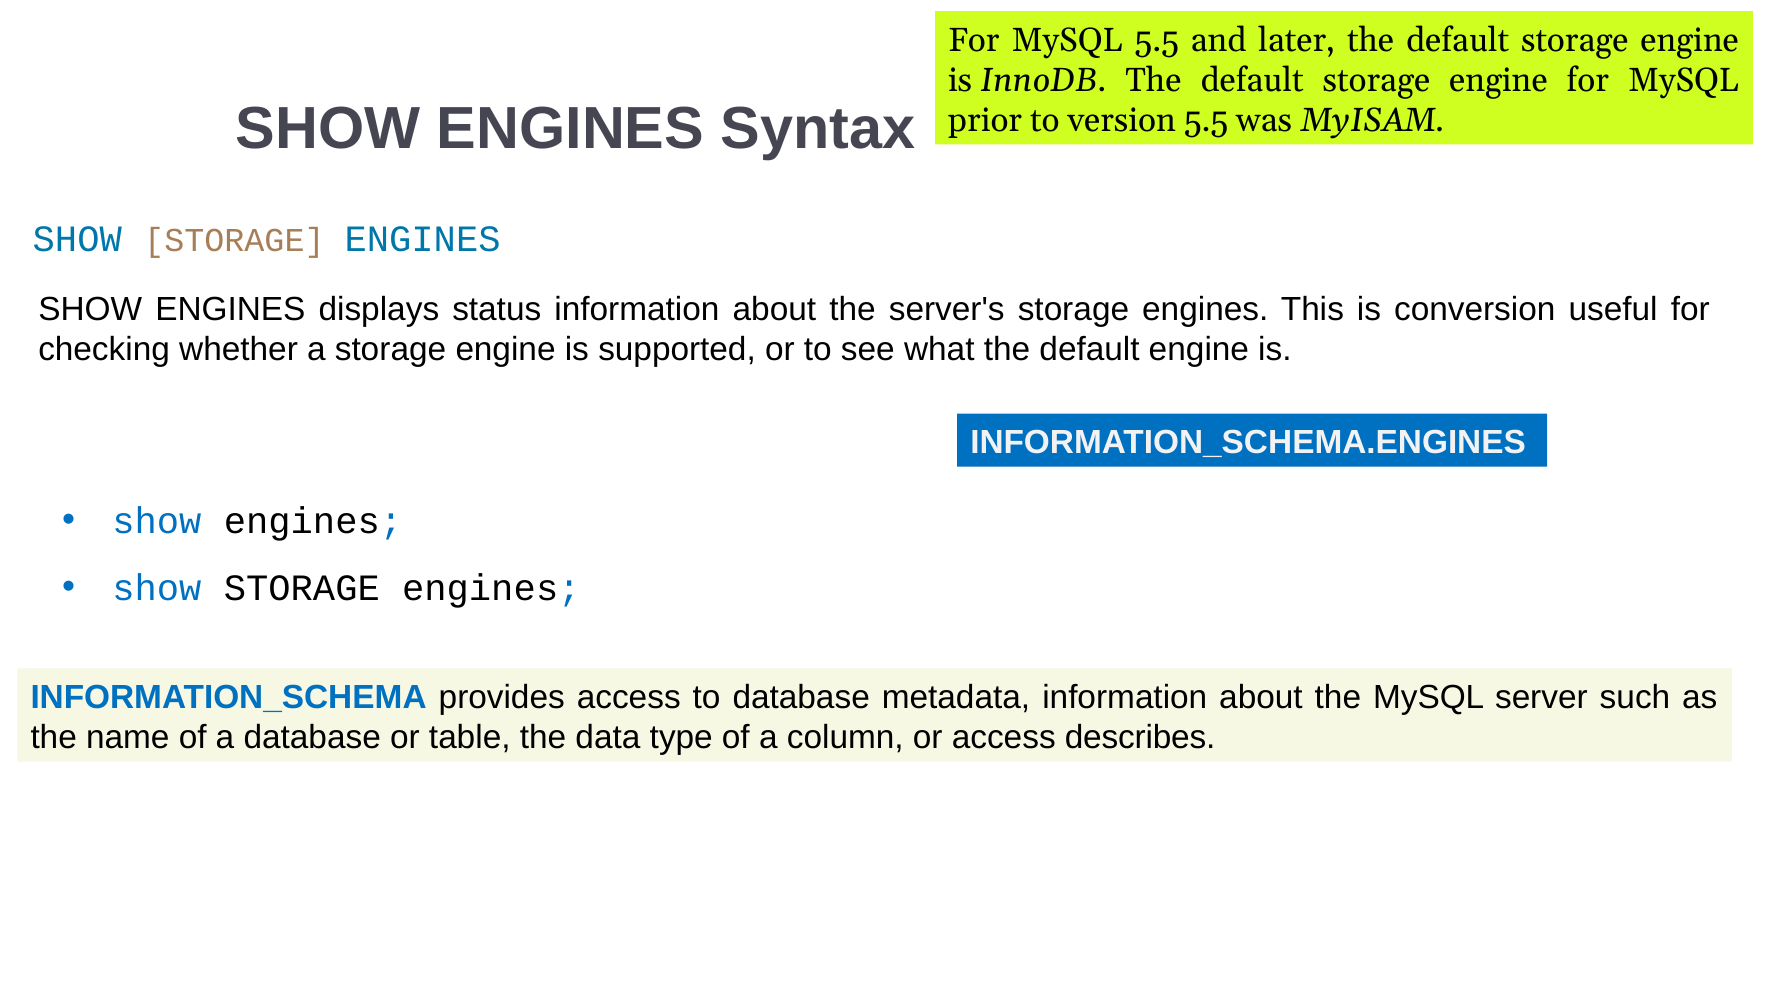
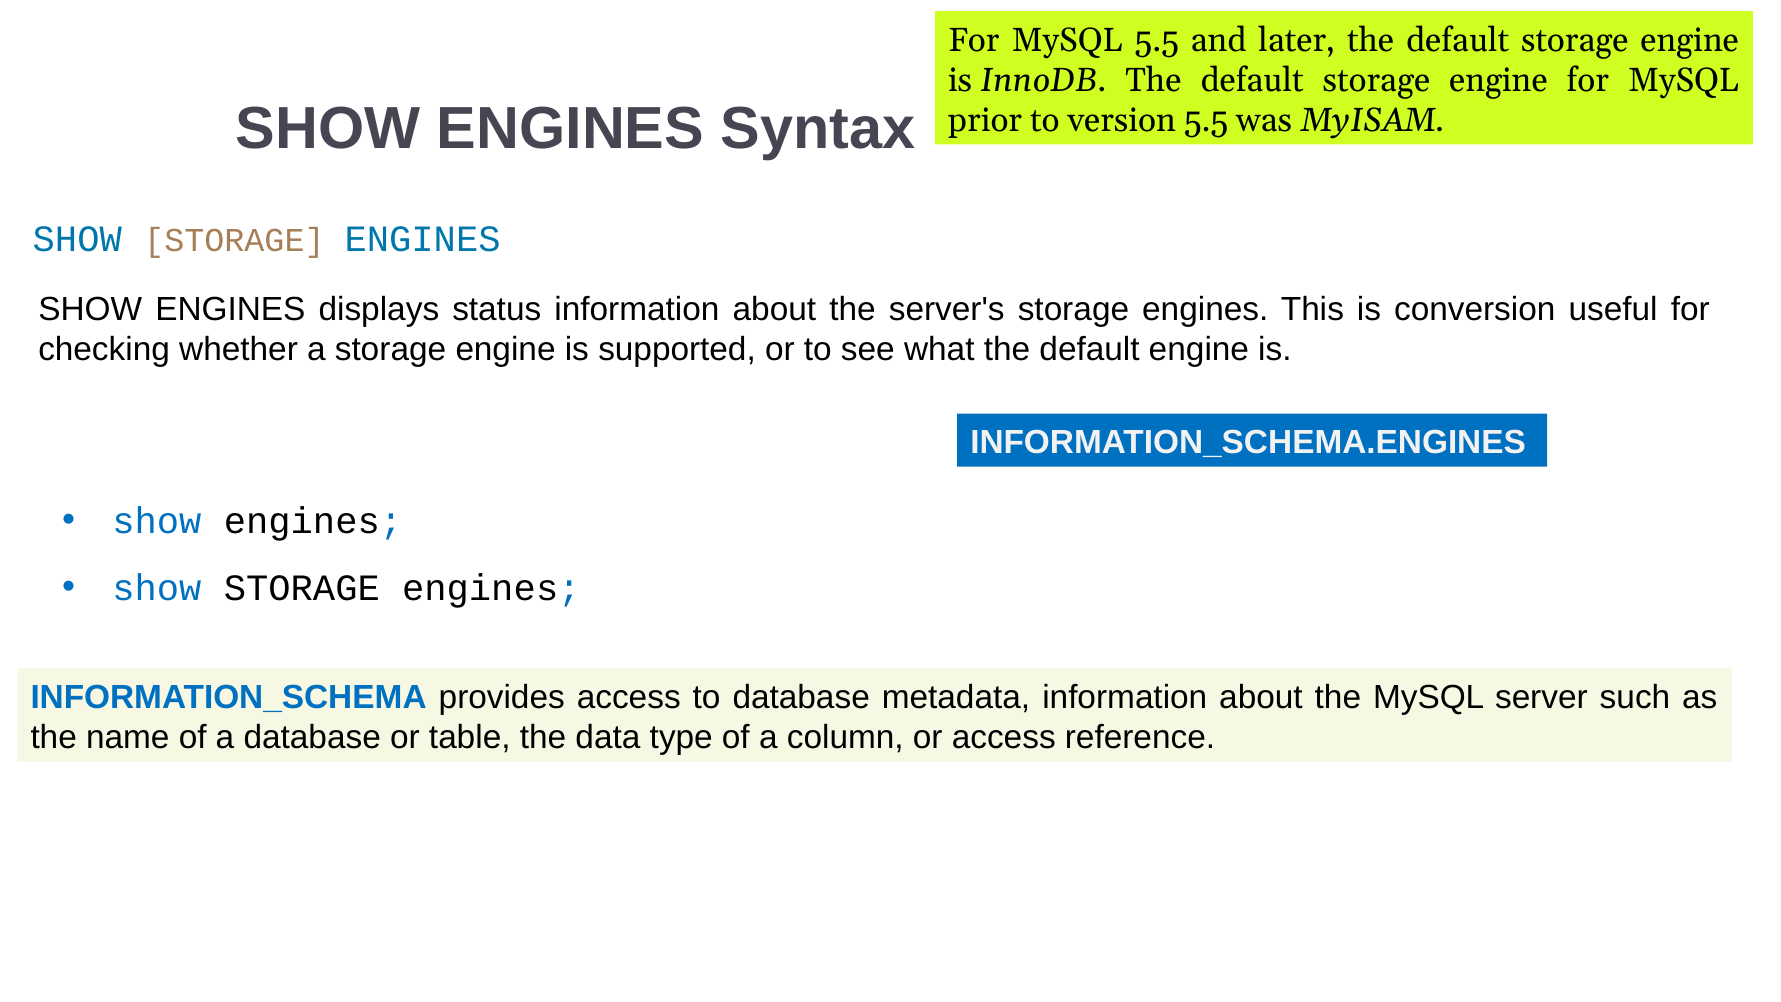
describes: describes -> reference (1140, 737)
